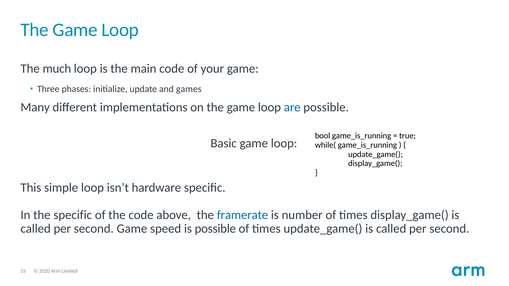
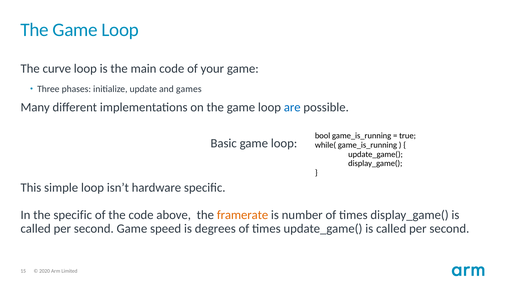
much: much -> curve (57, 69)
framerate colour: blue -> orange (243, 215)
is possible: possible -> degrees (215, 229)
